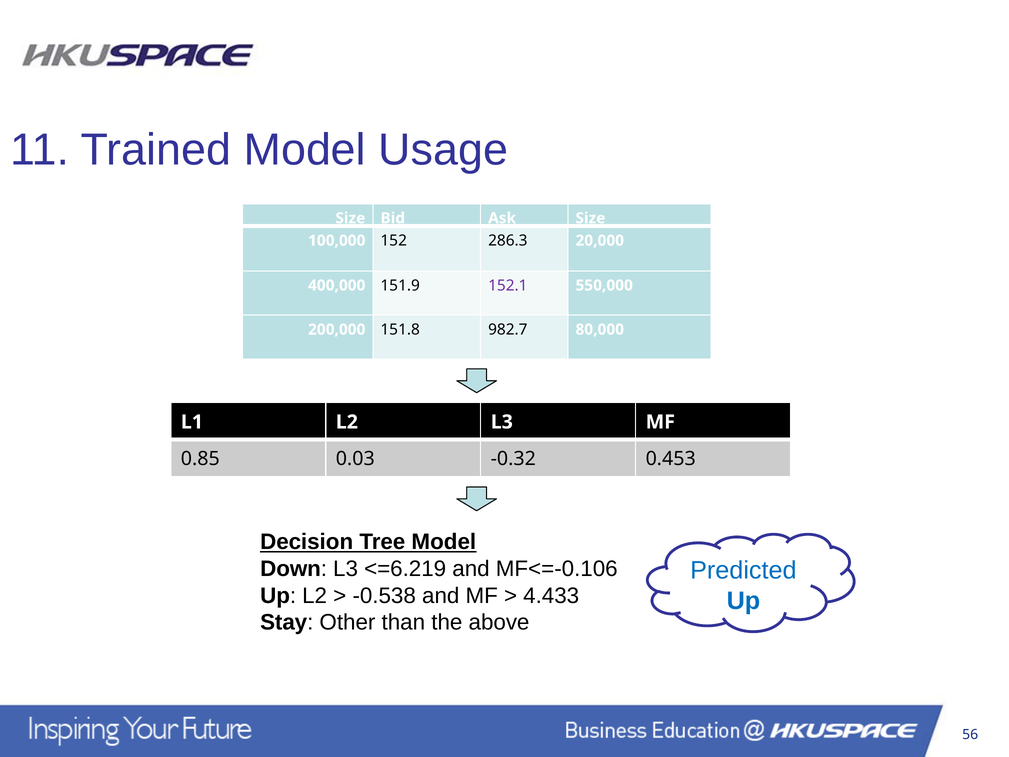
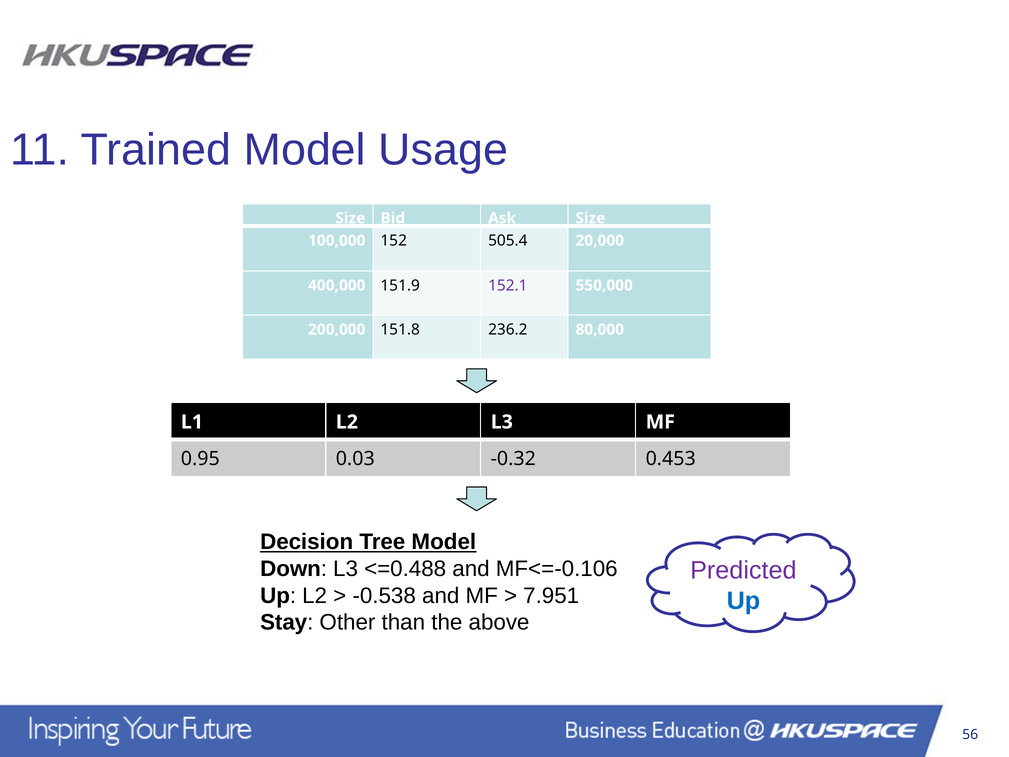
286.3: 286.3 -> 505.4 (508, 241)
982.7: 982.7 -> 236.2 (508, 329)
0.85: 0.85 -> 0.95 (200, 459)
<=6.219: <=6.219 -> <=0.488 (405, 569)
Predicted colour: blue -> purple (743, 570)
4.433: 4.433 -> 7.951 (551, 595)
